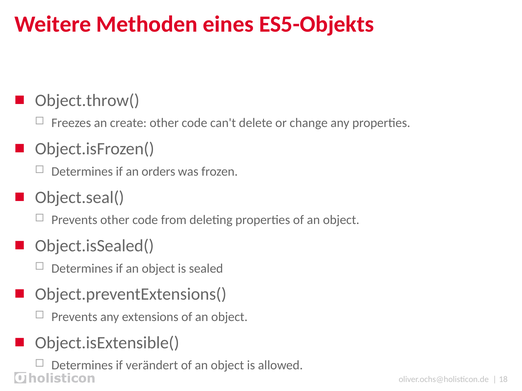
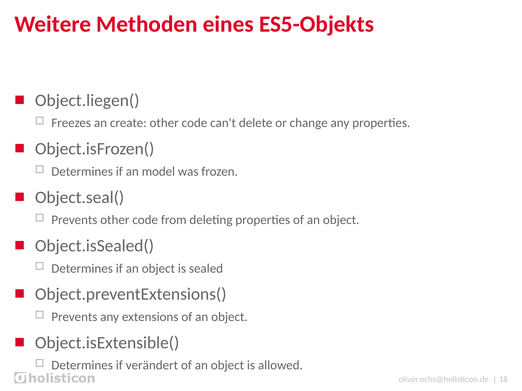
Object.throw(: Object.throw( -> Object.liegen( (87, 100)
orders: orders -> model (158, 172)
